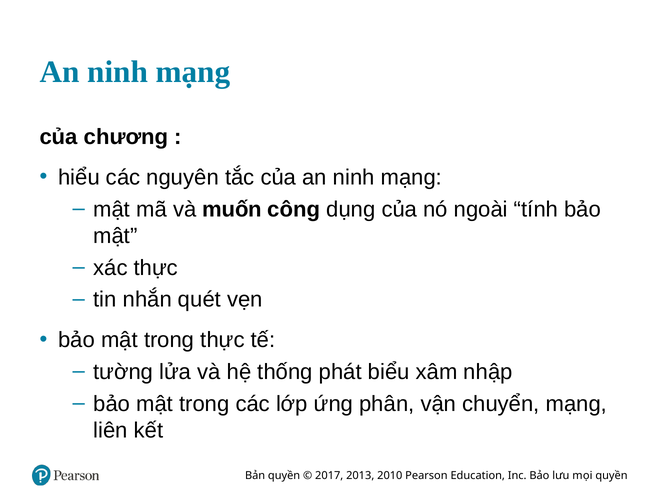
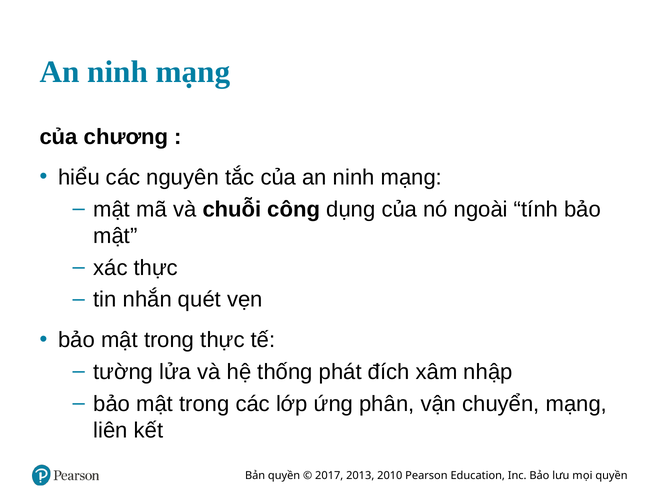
muốn: muốn -> chuỗi (232, 210)
biểu: biểu -> đích (389, 372)
